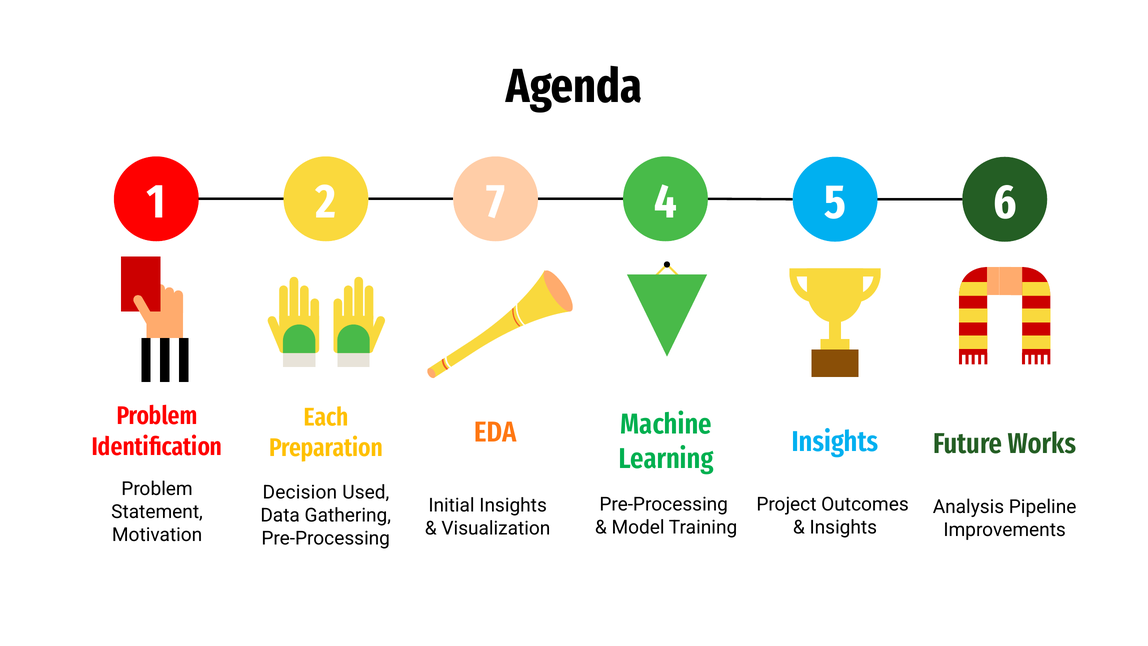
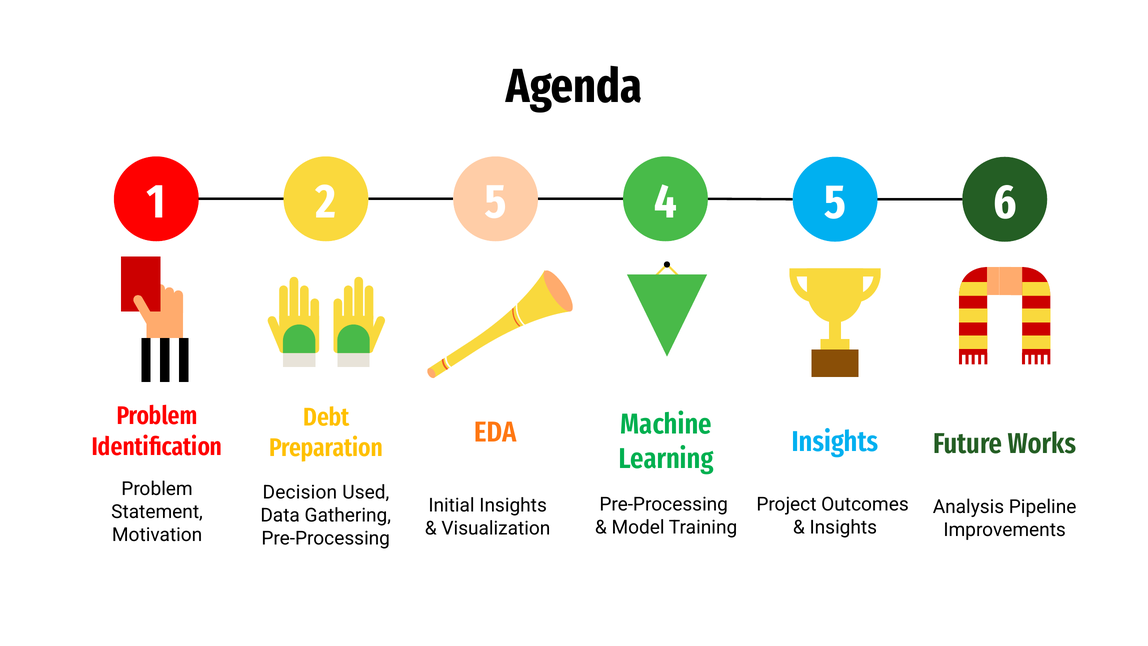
1 7: 7 -> 5 (496, 202)
Each: Each -> Debt (326, 417)
